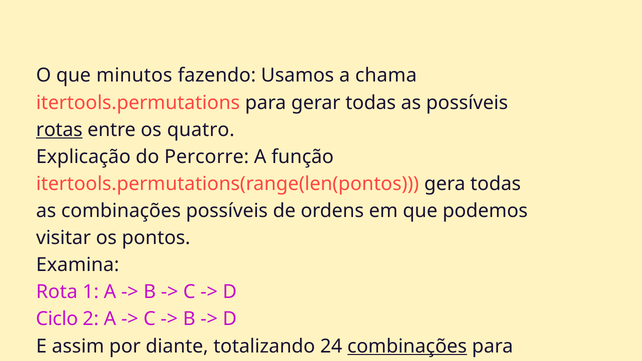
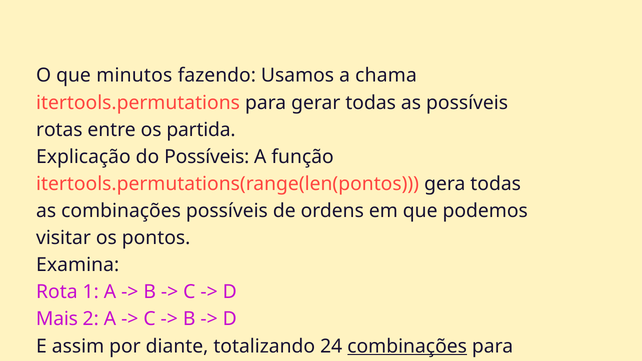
rotas underline: present -> none (59, 130)
quatro: quatro -> partida (201, 130)
do Percorre: Percorre -> Possíveis (207, 157)
Ciclo: Ciclo -> Mais (57, 319)
